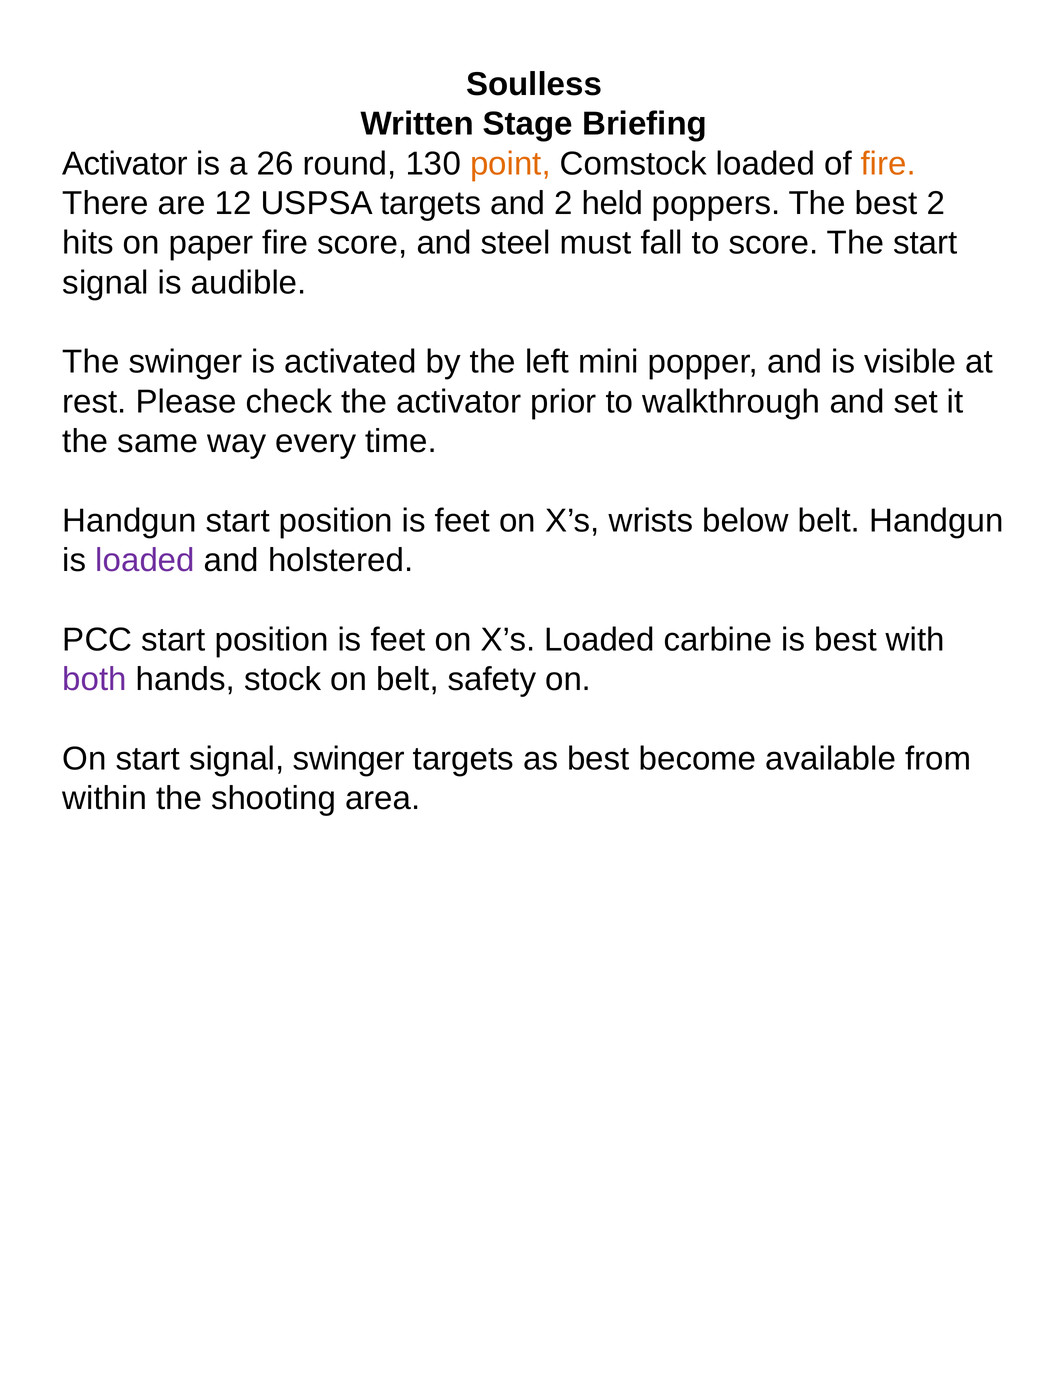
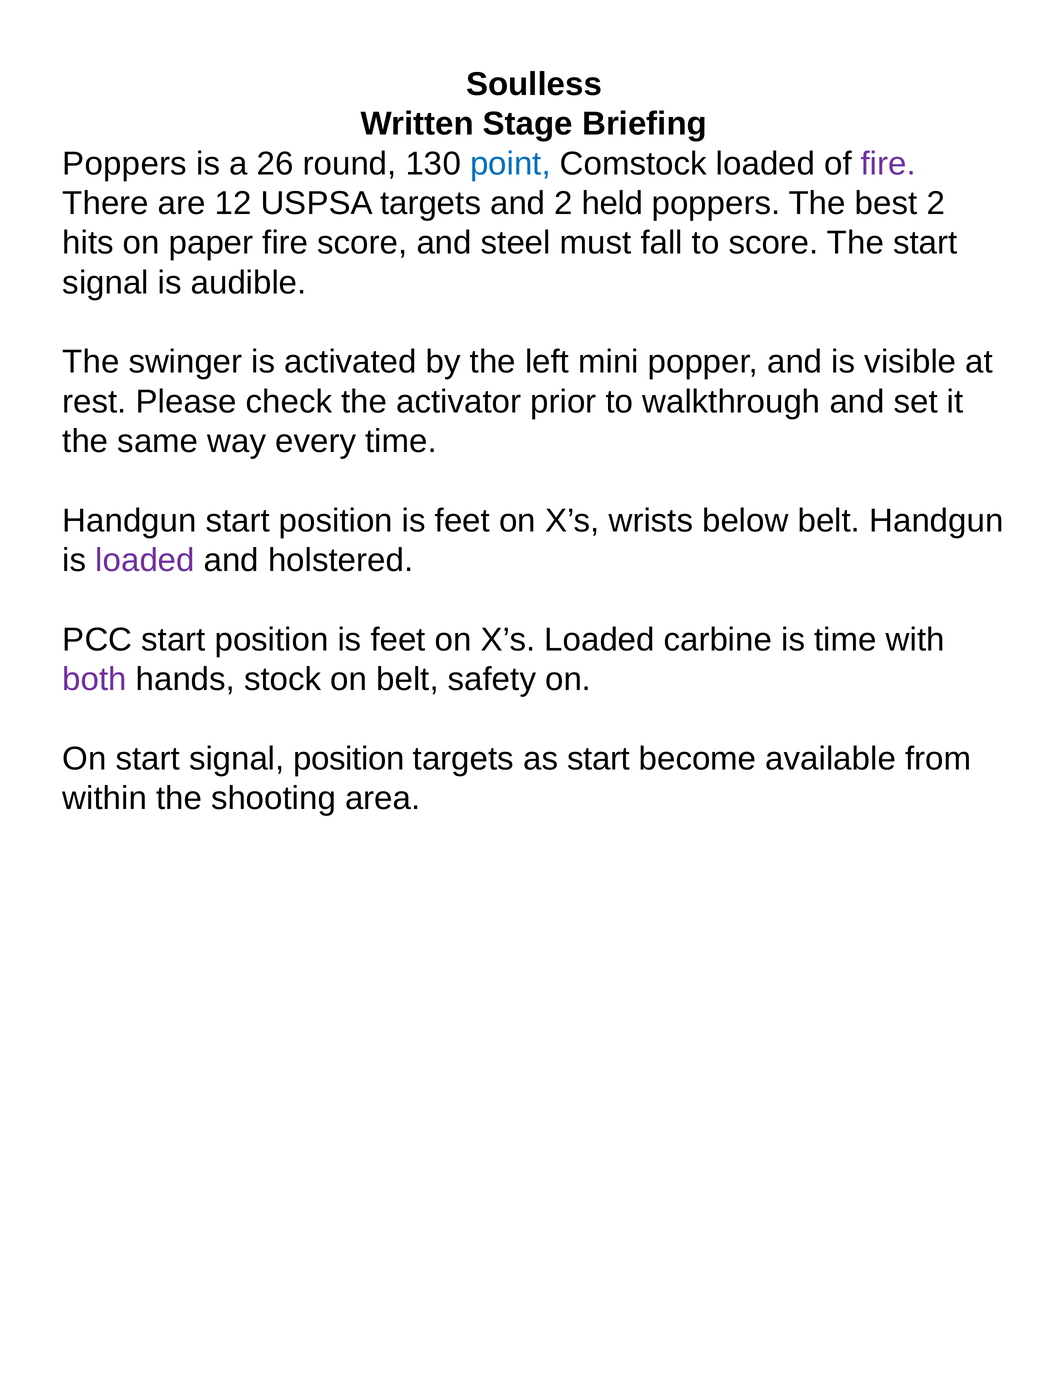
Activator: Activator -> Poppers (125, 164)
point colour: orange -> blue (510, 164)
fire colour: orange -> purple (888, 164)
is best: best -> time (846, 640)
signal swinger: swinger -> position (349, 759)
as best: best -> start (599, 759)
